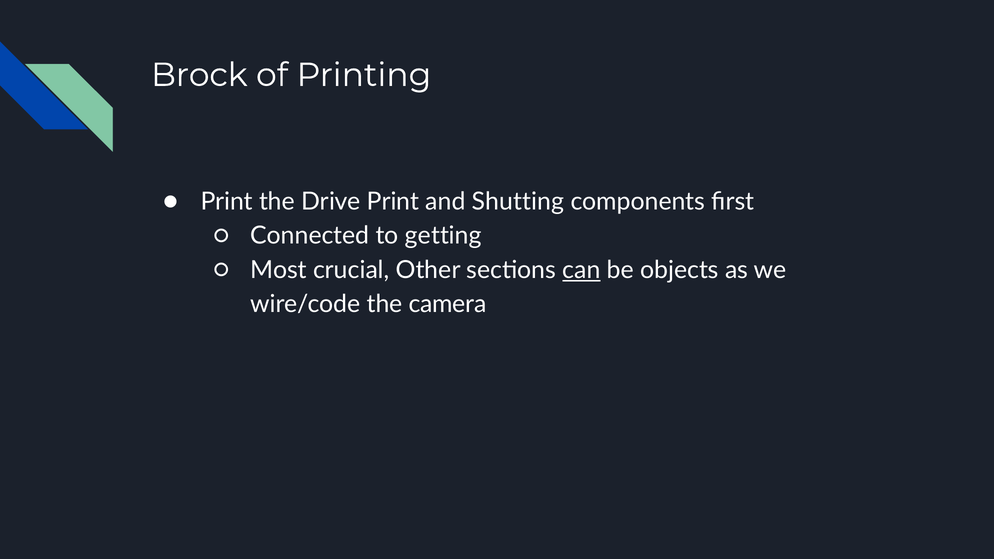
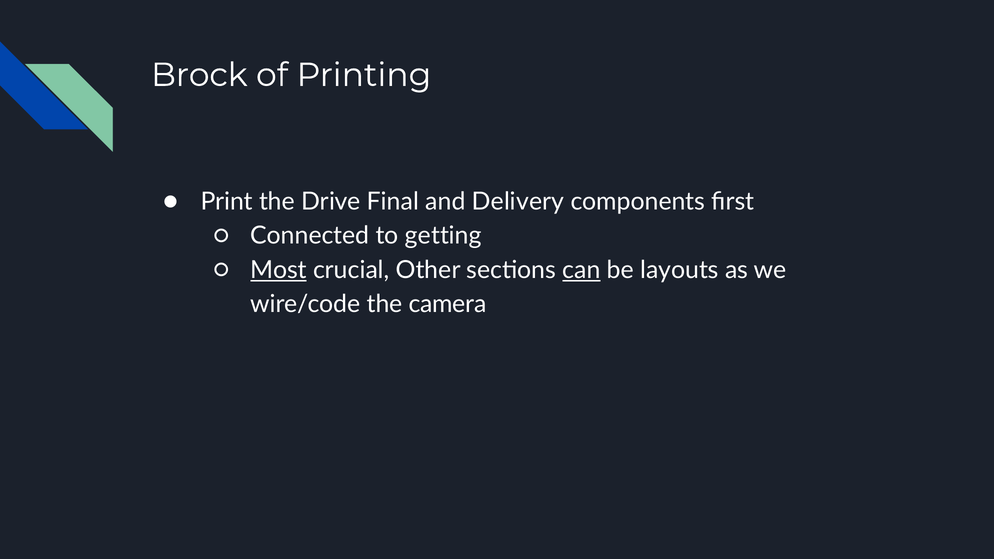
Drive Print: Print -> Final (393, 201)
Shutting: Shutting -> Delivery (518, 201)
Most underline: none -> present (279, 270)
objects: objects -> layouts (679, 270)
